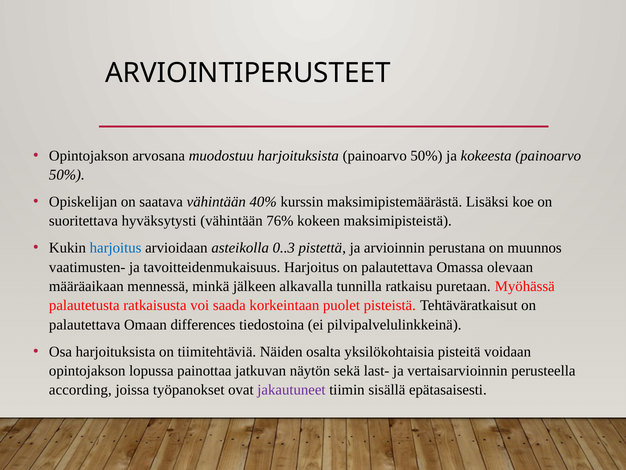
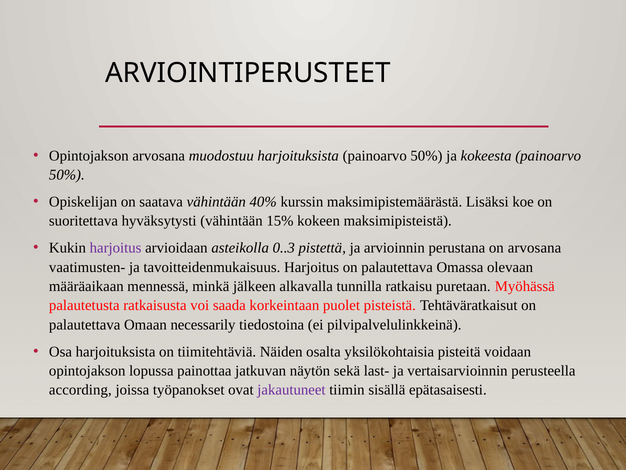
76%: 76% -> 15% (280, 221)
harjoitus colour: blue -> purple (116, 248)
on muunnos: muunnos -> arvosana (535, 248)
differences: differences -> necessarily (203, 324)
